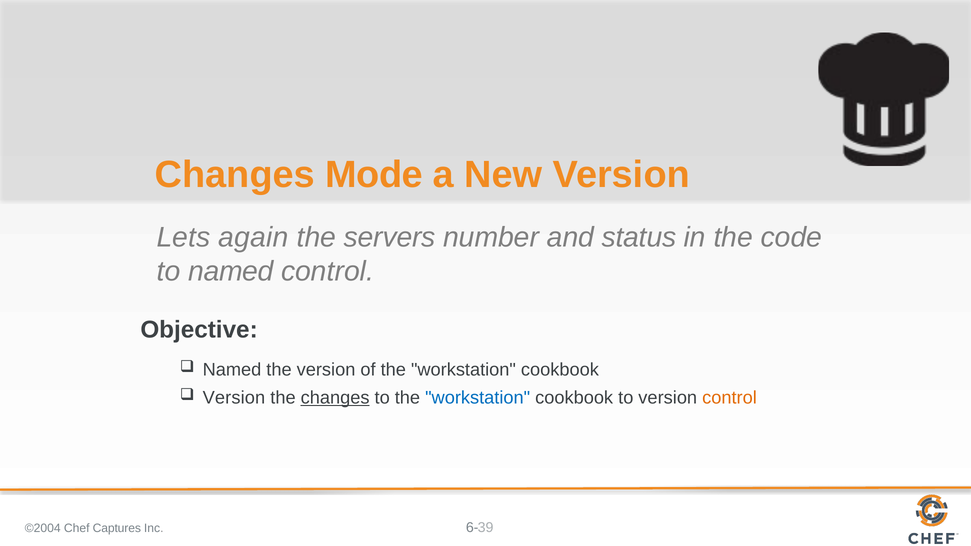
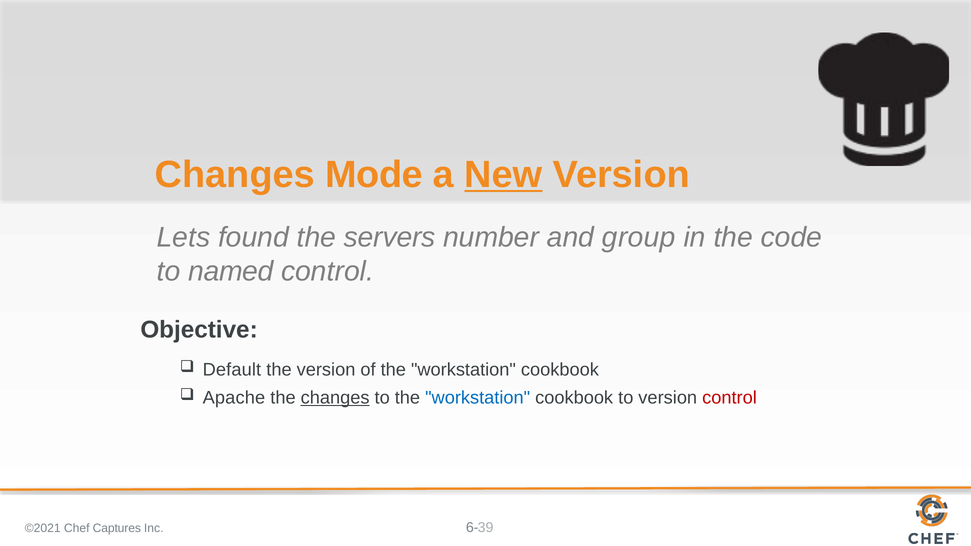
New underline: none -> present (503, 175)
again: again -> found (254, 237)
status: status -> group (639, 237)
Named: Named -> Default (232, 370)
Version: Version -> Apache (234, 398)
control colour: orange -> red (730, 398)
©2004: ©2004 -> ©2021 (43, 528)
